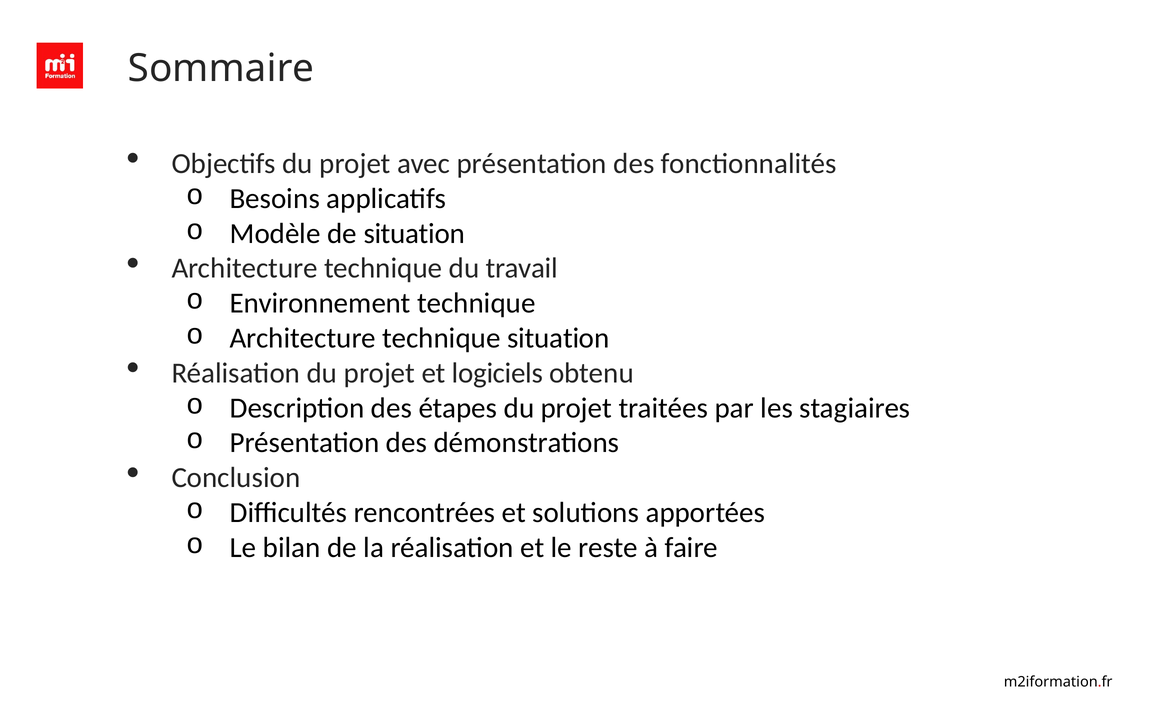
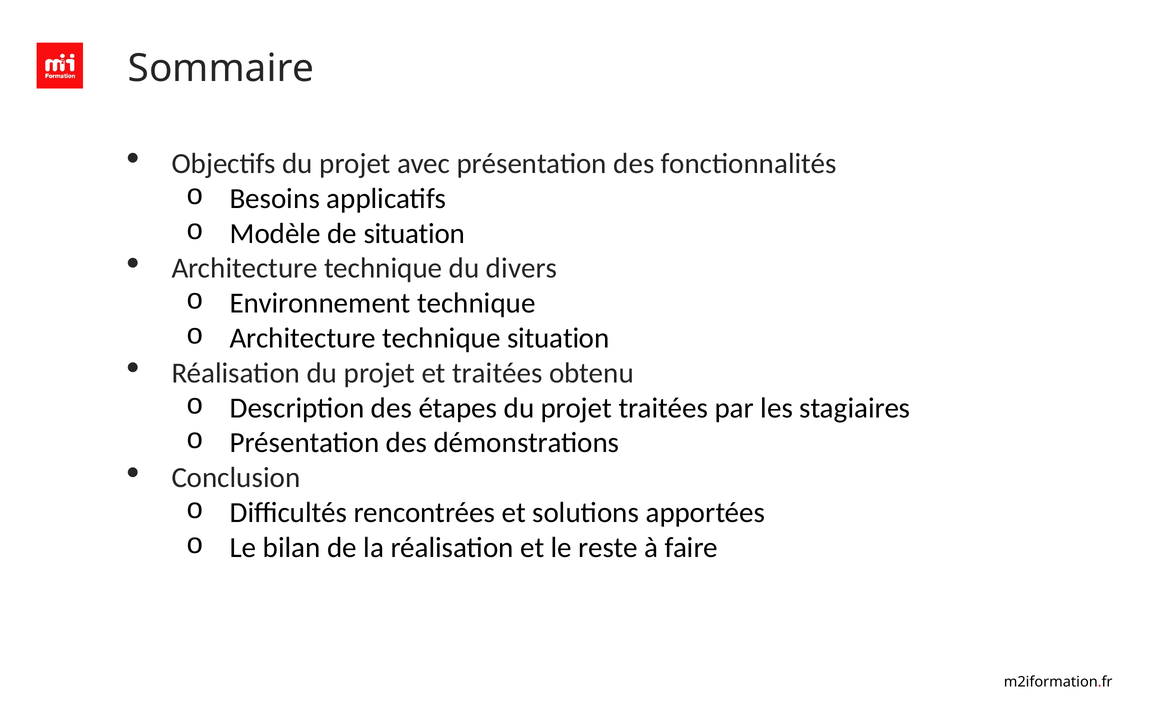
travail: travail -> divers (522, 268)
et logiciels: logiciels -> traitées (497, 373)
